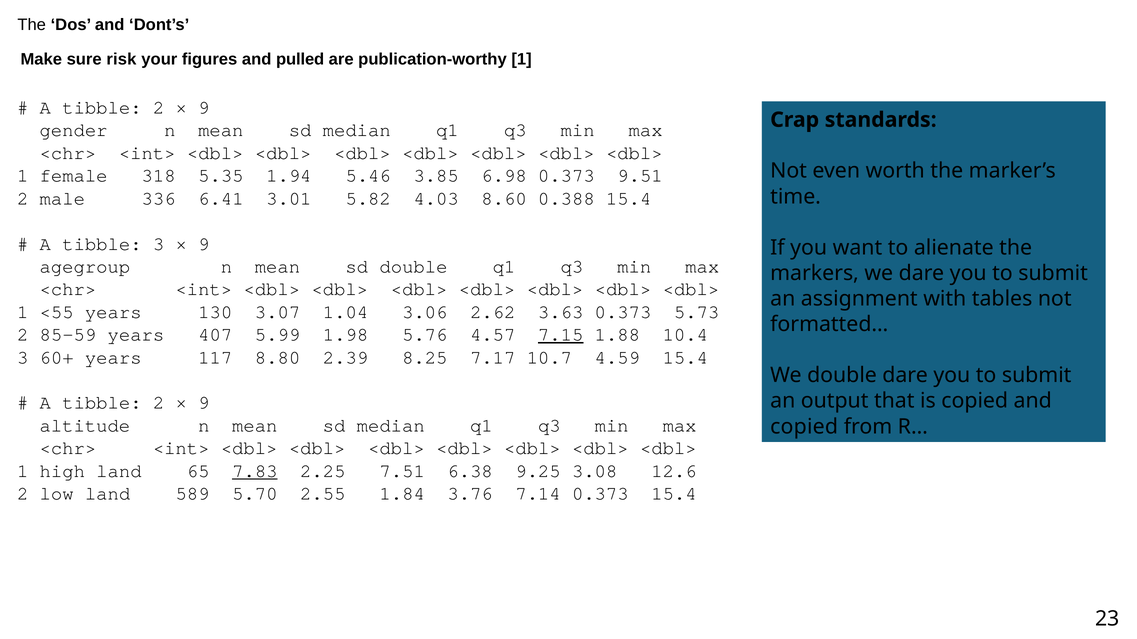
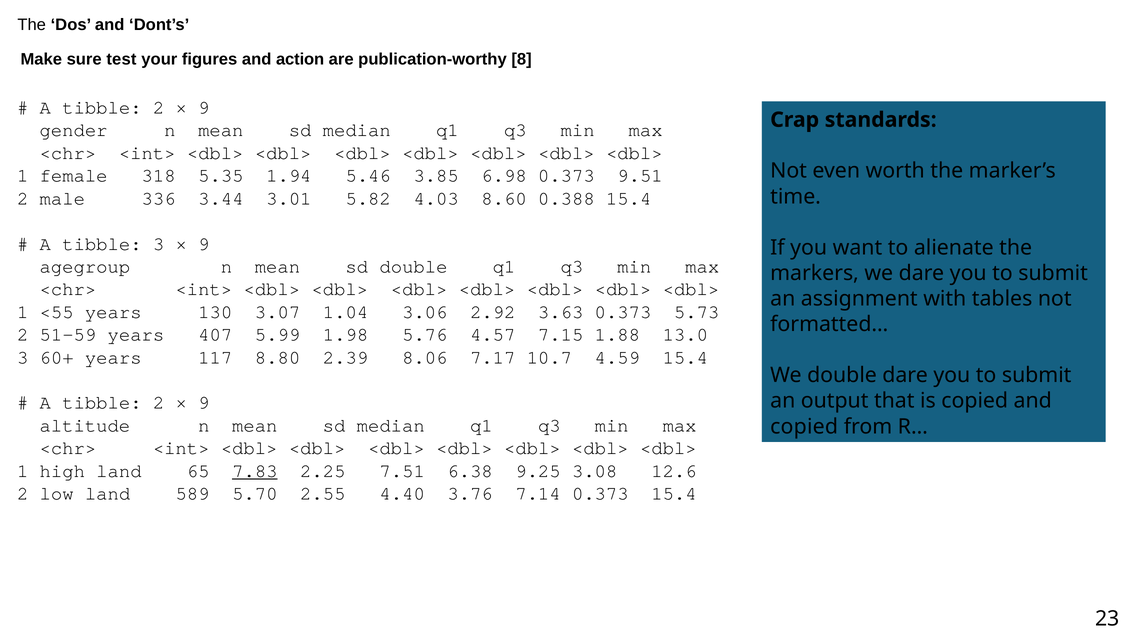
risk: risk -> test (121, 59)
pulled: pulled -> action (300, 59)
publication-worthy 1: 1 -> 8 (522, 59)
6.41: 6.41 -> 3.44 (221, 199)
2.62: 2.62 -> 2.92 (493, 312)
85-59: 85-59 -> 51-59 (68, 335)
7.15 underline: present -> none (561, 335)
10.4: 10.4 -> 13.0 (685, 335)
8.25: 8.25 -> 8.06 (425, 358)
1.84: 1.84 -> 4.40 (402, 494)
